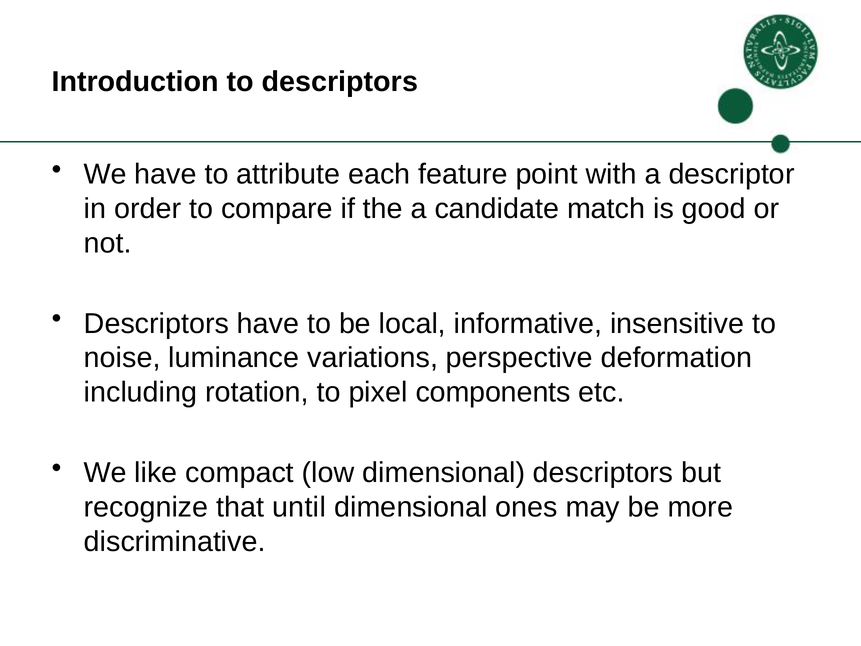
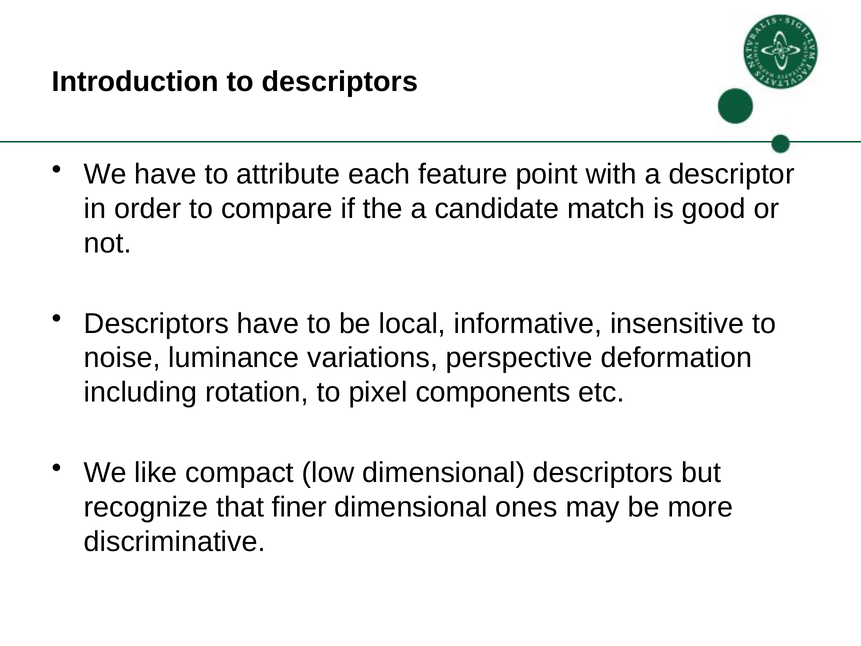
until: until -> finer (299, 507)
